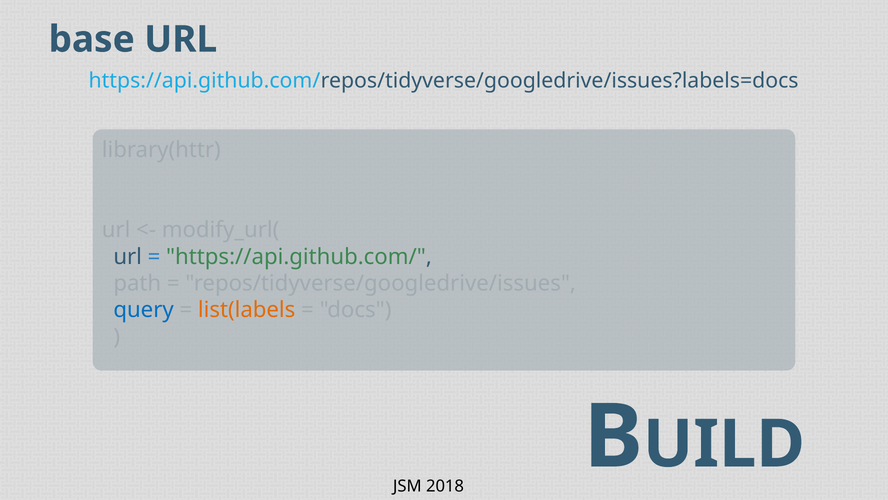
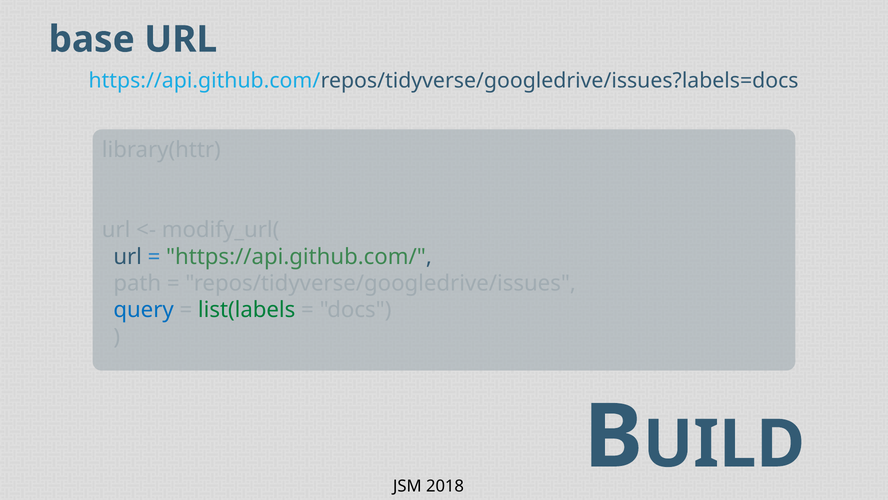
list(labels colour: orange -> green (247, 310)
